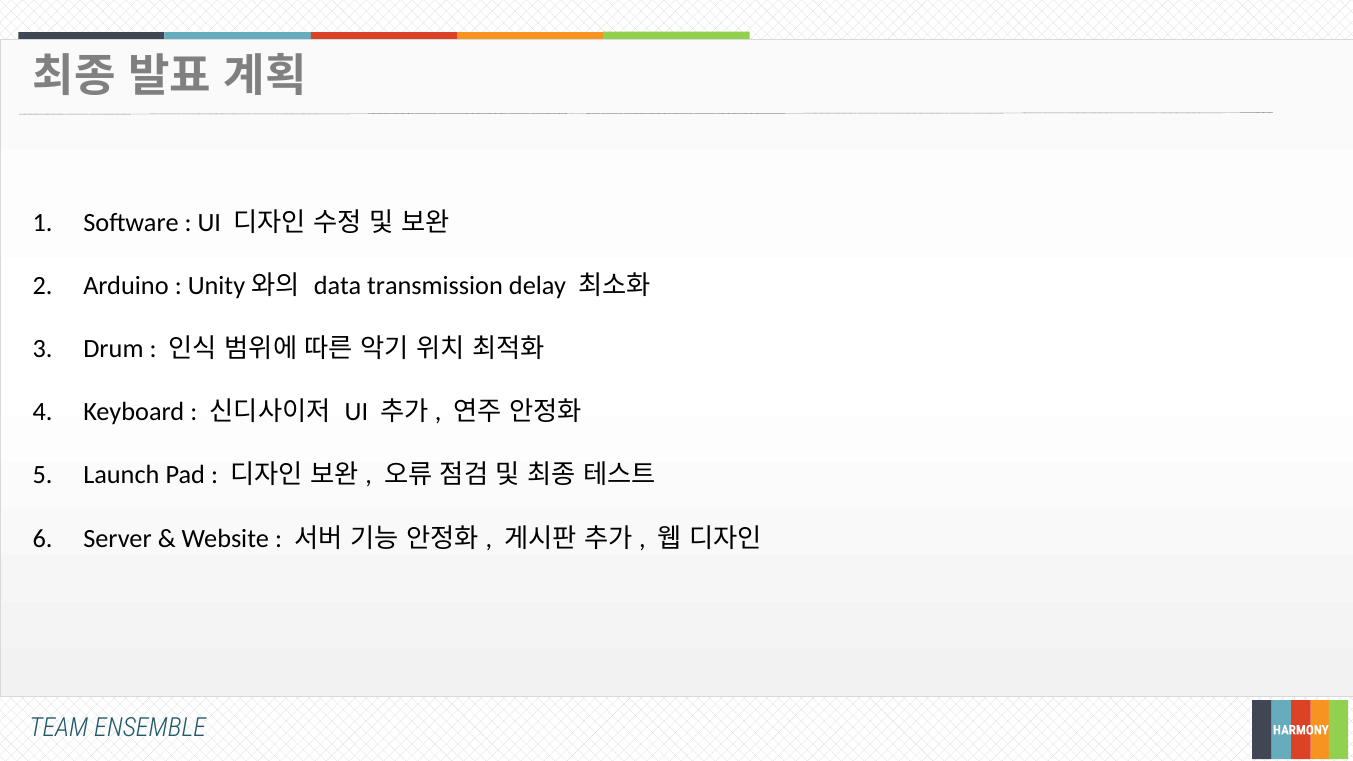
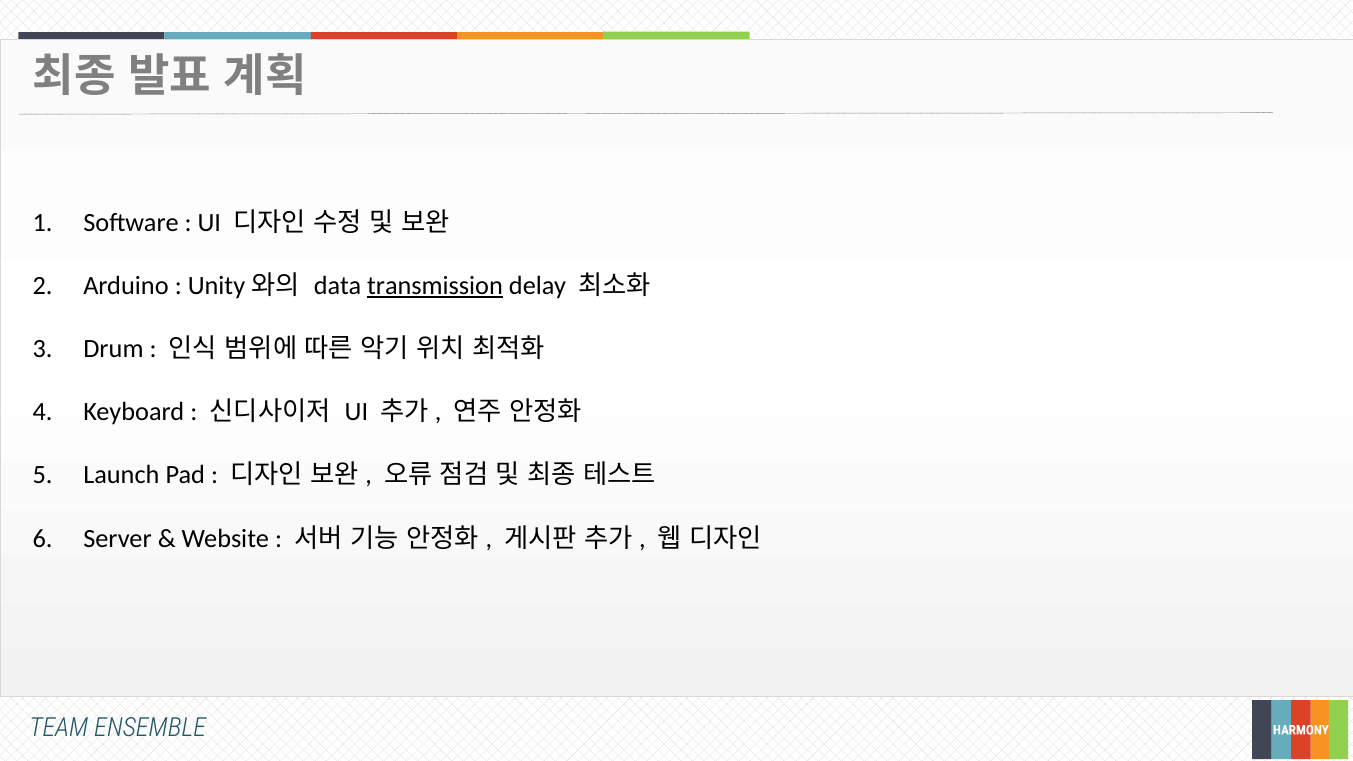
transmission underline: none -> present (435, 286)
